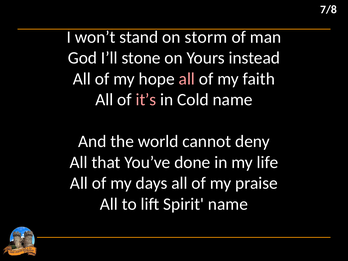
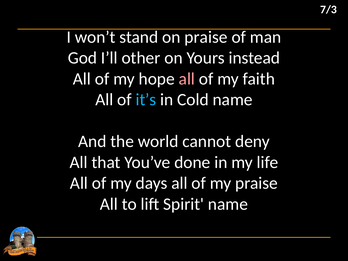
7/8: 7/8 -> 7/3 (328, 9)
on storm: storm -> praise (206, 37)
stone: stone -> other (141, 58)
it’s colour: pink -> light blue (146, 100)
